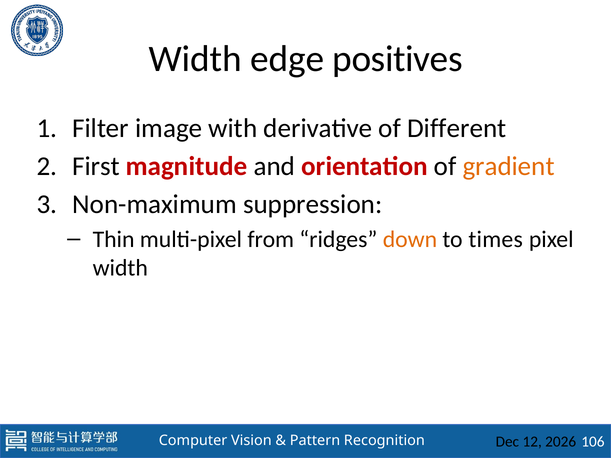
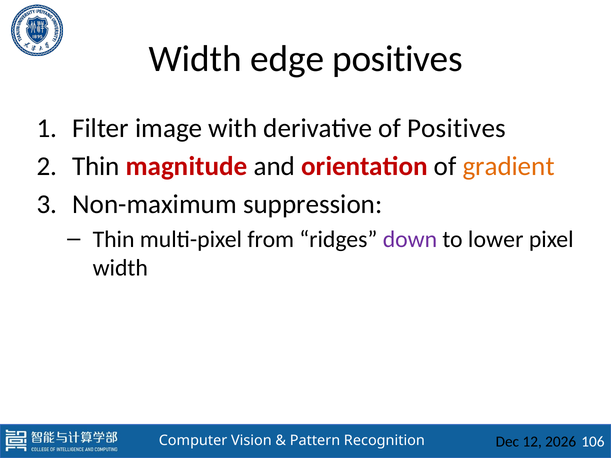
of Different: Different -> Positives (457, 128)
First: First -> Thin (96, 166)
down colour: orange -> purple (410, 239)
times: times -> lower (496, 239)
